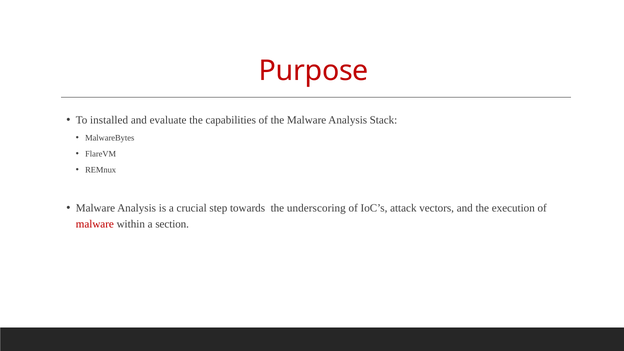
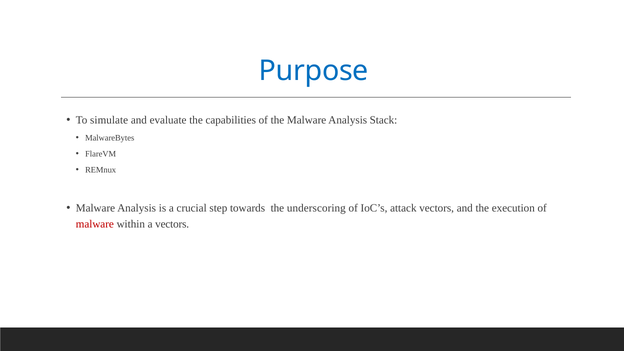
Purpose colour: red -> blue (314, 71)
installed: installed -> simulate (109, 120)
a section: section -> vectors (172, 224)
